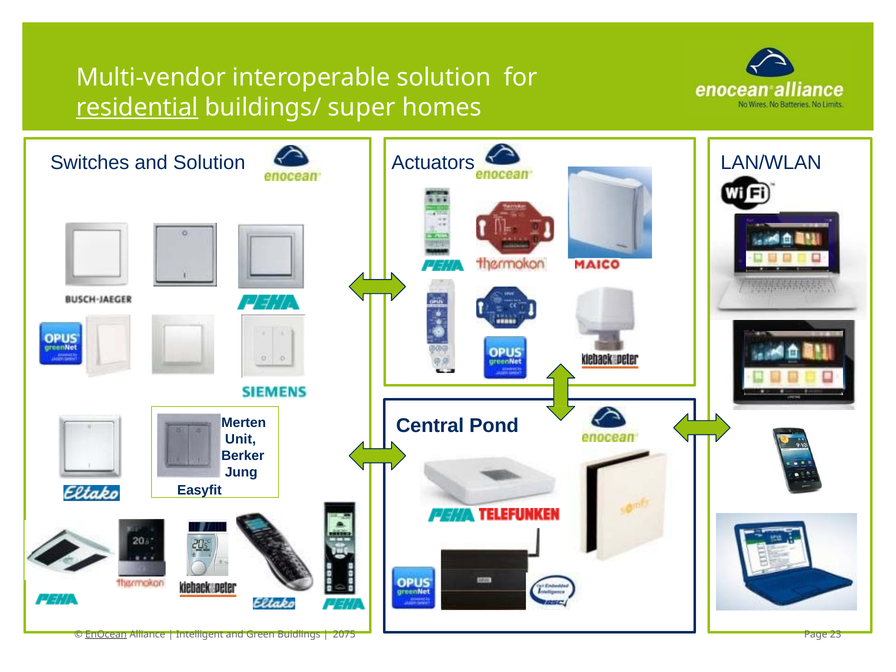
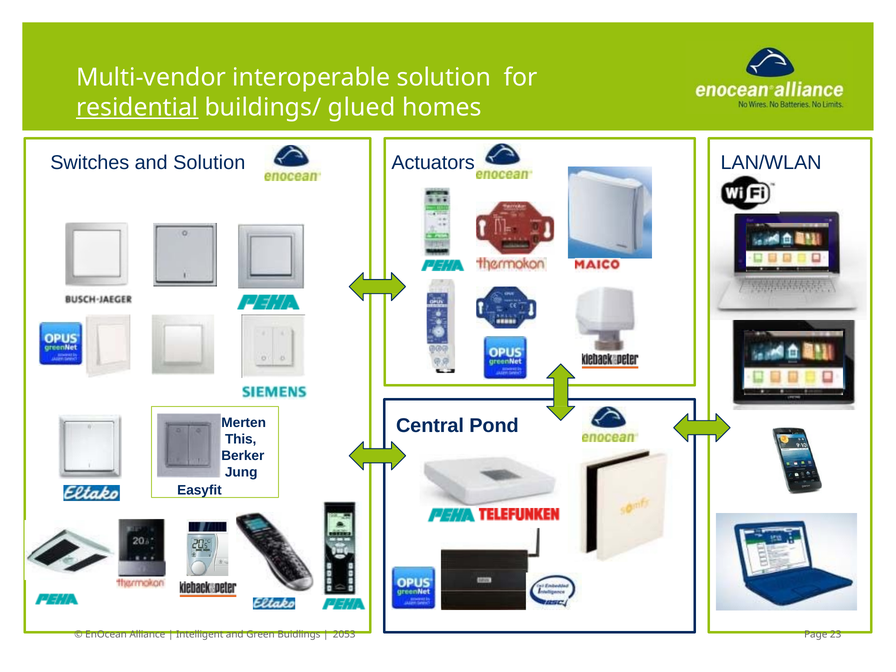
super: super -> glued (362, 108)
Unit: Unit -> This (241, 439)
EnOcean underline: present -> none (106, 634)
2075: 2075 -> 2053 (344, 634)
